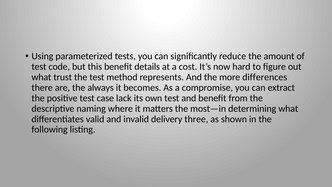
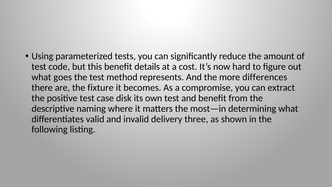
trust: trust -> goes (63, 77)
always: always -> fixture (101, 88)
lack: lack -> disk (124, 98)
